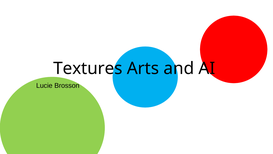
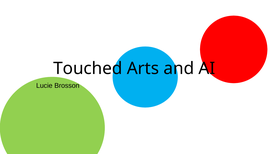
Textures: Textures -> Touched (88, 68)
